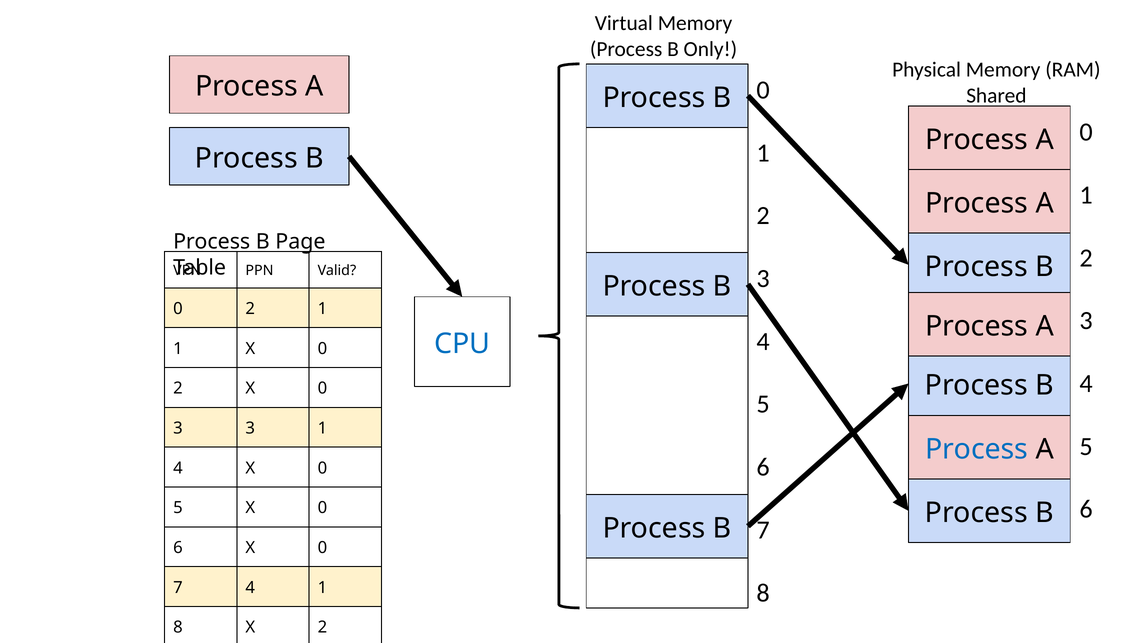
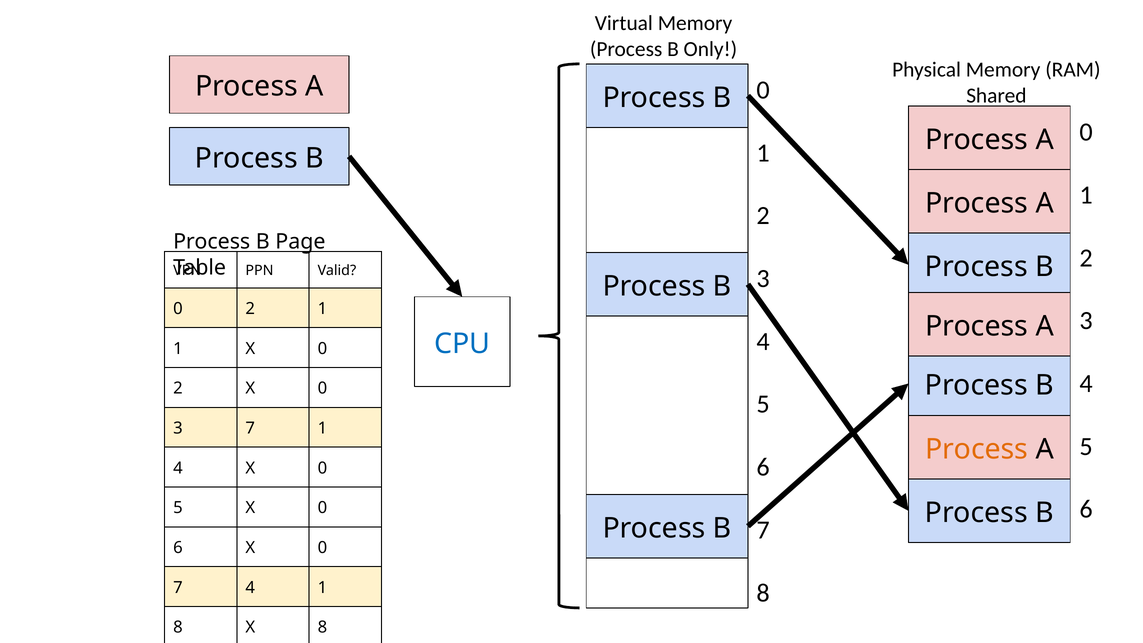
3 3: 3 -> 7 (250, 428)
Process colour: blue -> orange (977, 449)
X 2: 2 -> 8 (322, 627)
